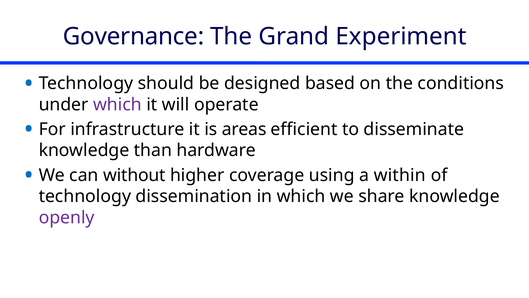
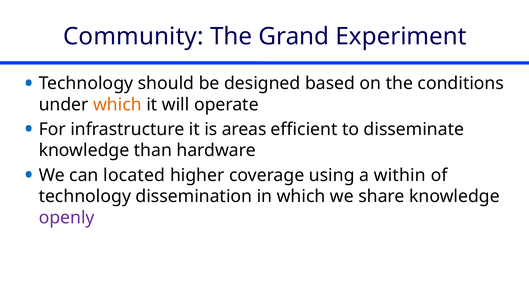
Governance: Governance -> Community (133, 36)
which colour: purple -> orange (117, 104)
without: without -> located (134, 175)
